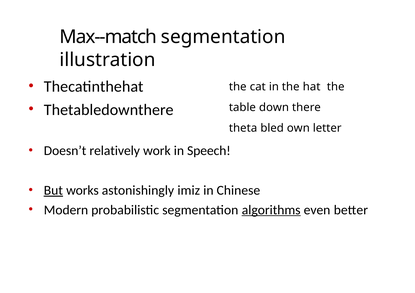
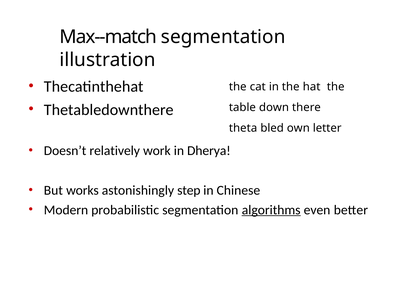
Speech: Speech -> Dherya (209, 151)
But underline: present -> none (53, 191)
imiz: imiz -> step (189, 191)
